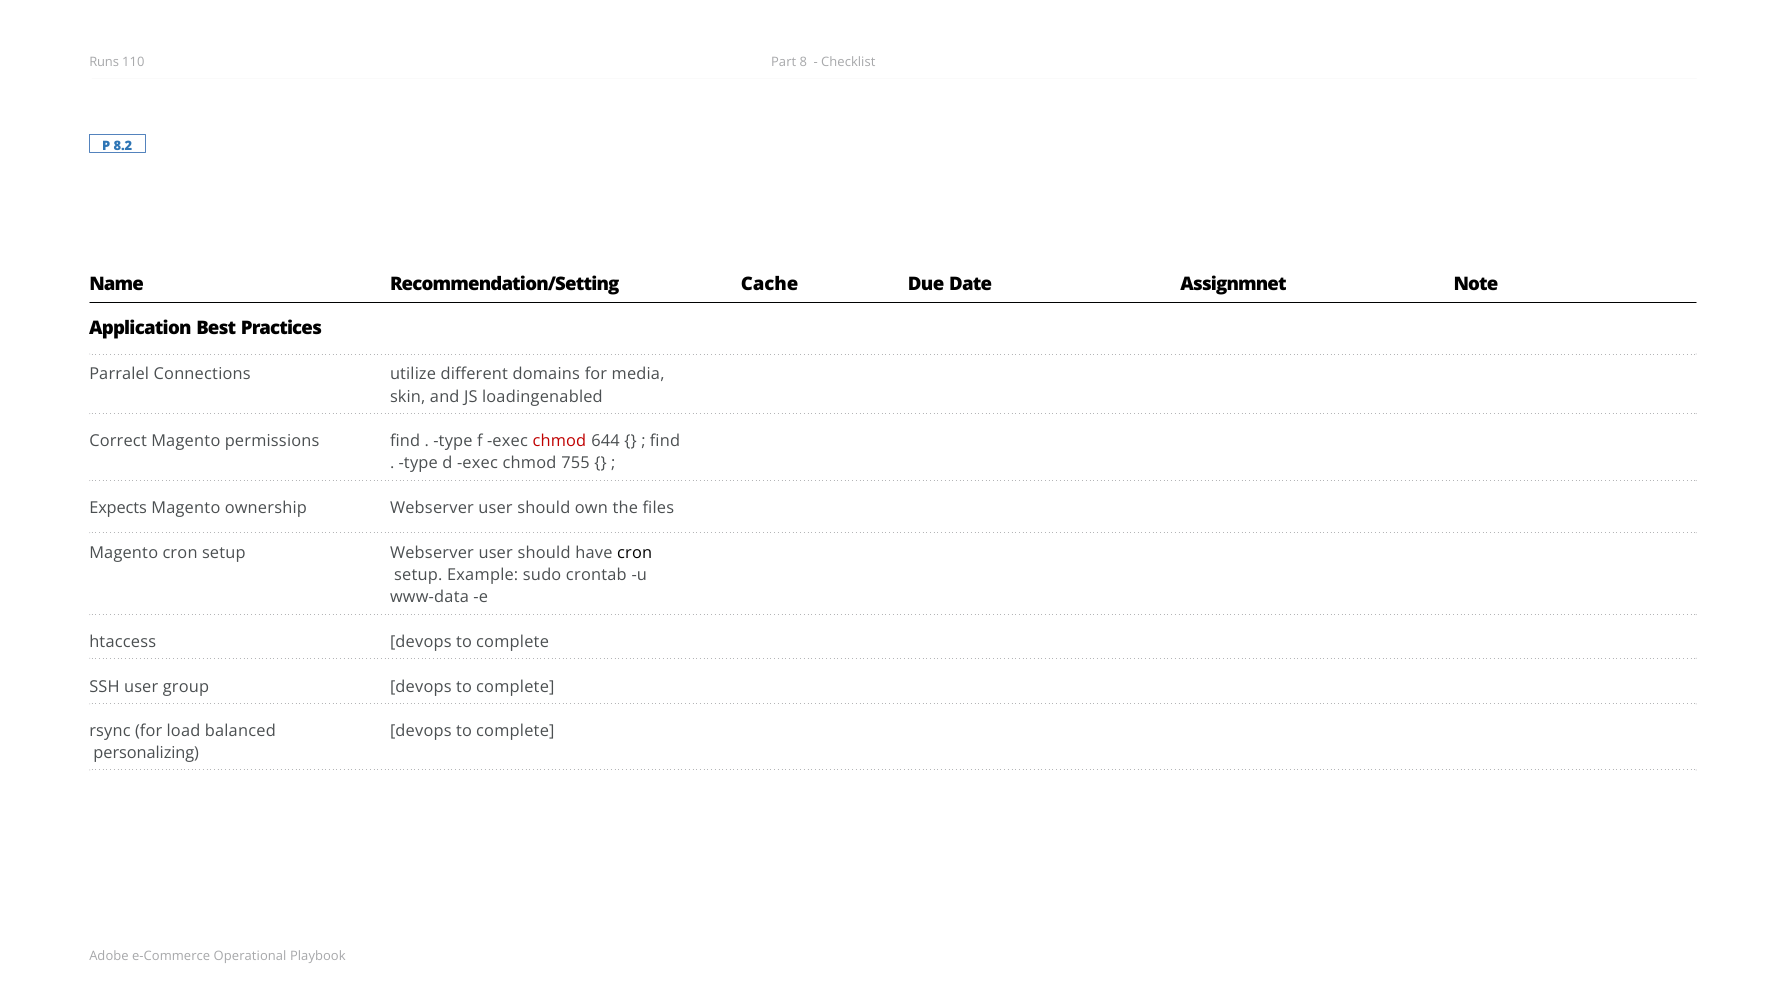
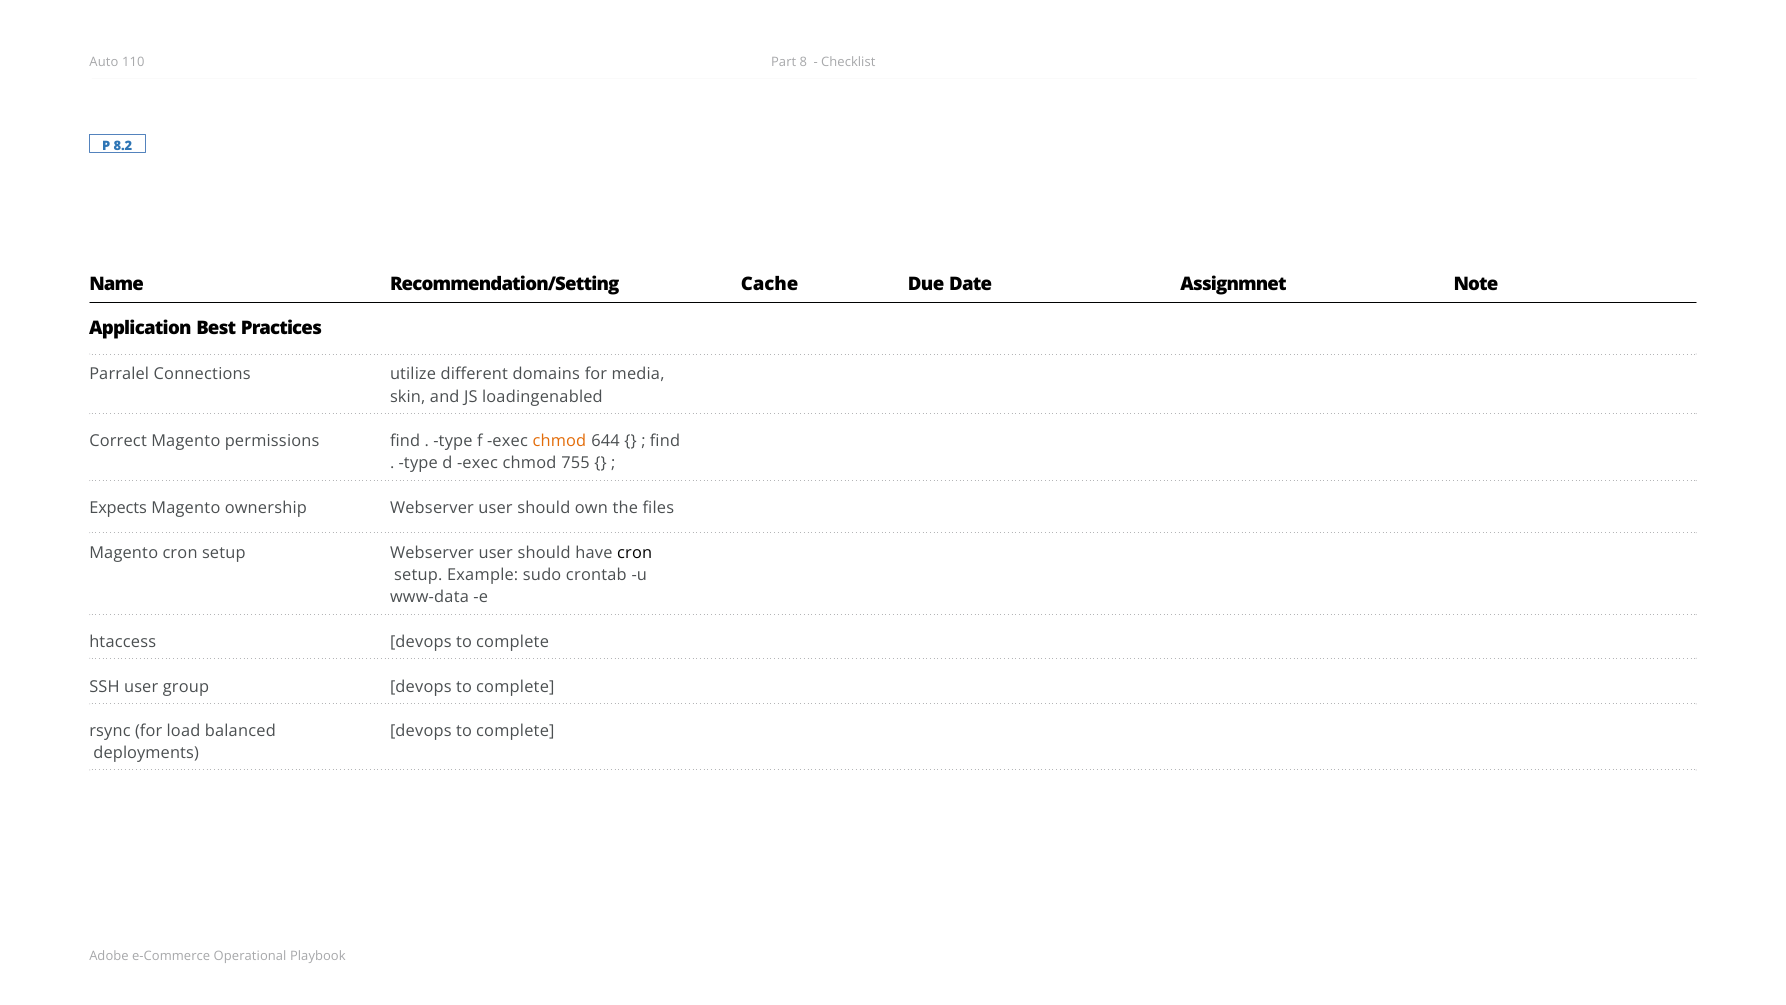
Runs: Runs -> Auto (104, 63)
chmod colour: red -> orange (559, 441)
personalizing: personalizing -> deployments (146, 753)
